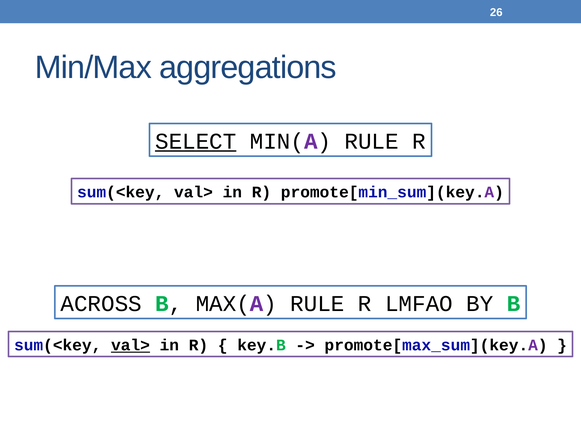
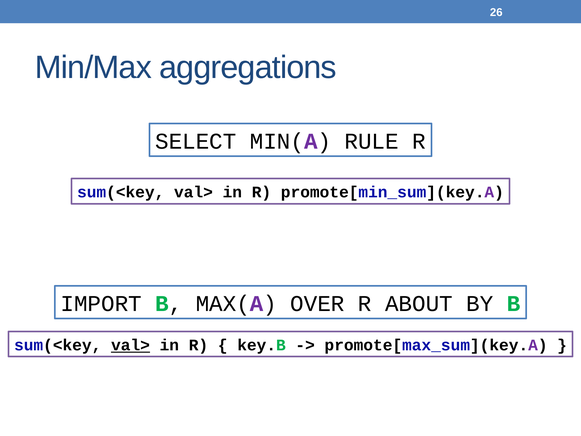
SELECT underline: present -> none (196, 141)
ACROSS: ACROSS -> IMPORT (101, 304)
MAX(A RULE: RULE -> OVER (317, 304)
LMFAO: LMFAO -> ABOUT (419, 304)
